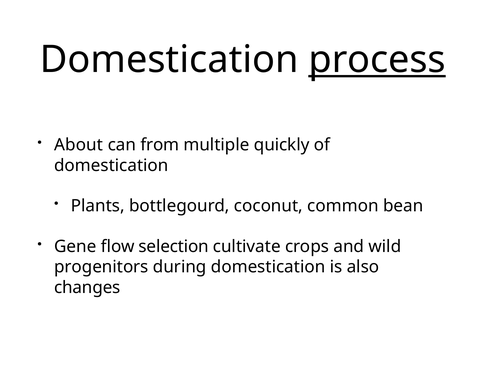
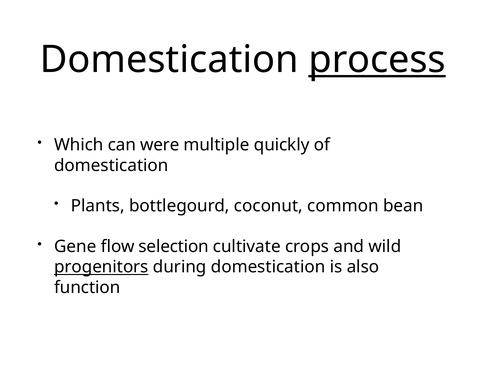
About: About -> Which (79, 145)
from: from -> were (160, 145)
progenitors underline: none -> present (101, 267)
changes: changes -> function (87, 287)
